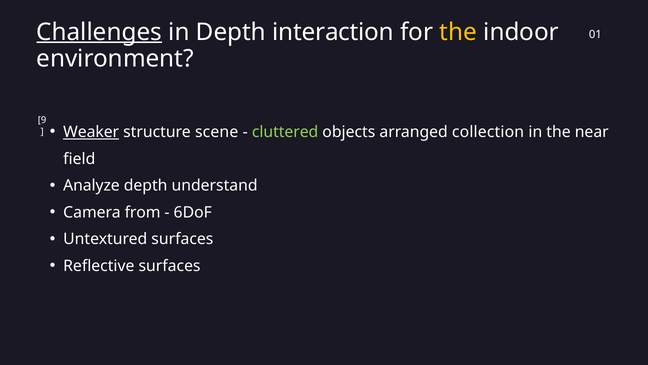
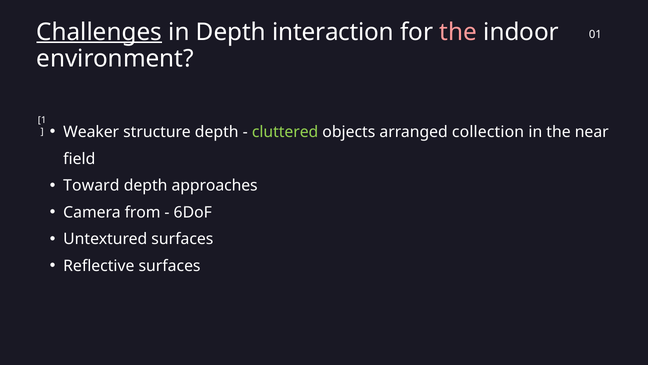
the colour: yellow -> pink (458, 32)
9: 9 -> 1 (42, 120)
Weaker underline: present -> none (91, 132)
structure scene: scene -> depth (217, 132)
Analyze: Analyze -> Toward (91, 185)
understand: understand -> approaches (215, 185)
